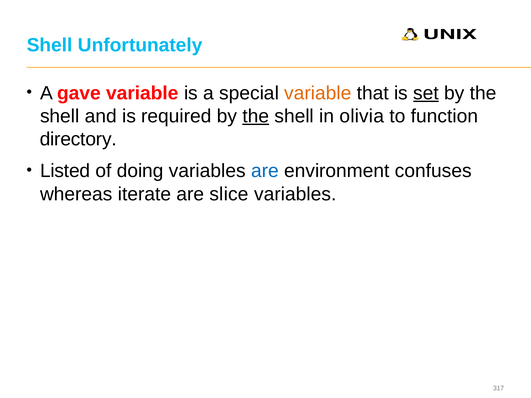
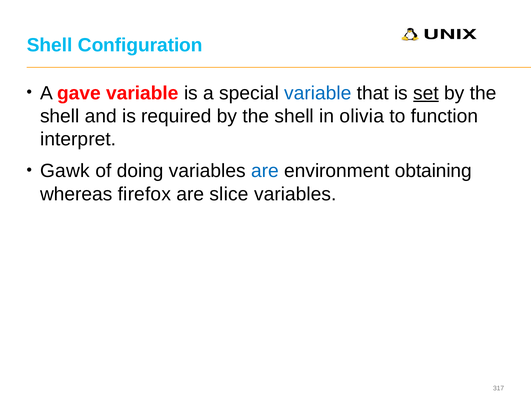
Unfortunately: Unfortunately -> Configuration (140, 45)
variable colour: orange -> blue (318, 93)
the underline: present -> none (256, 116)
directory: directory -> interpret (78, 139)
Listed: Listed -> Gawk (65, 171)
confuses: confuses -> obtaining (433, 171)
iterate: iterate -> firefox (144, 194)
